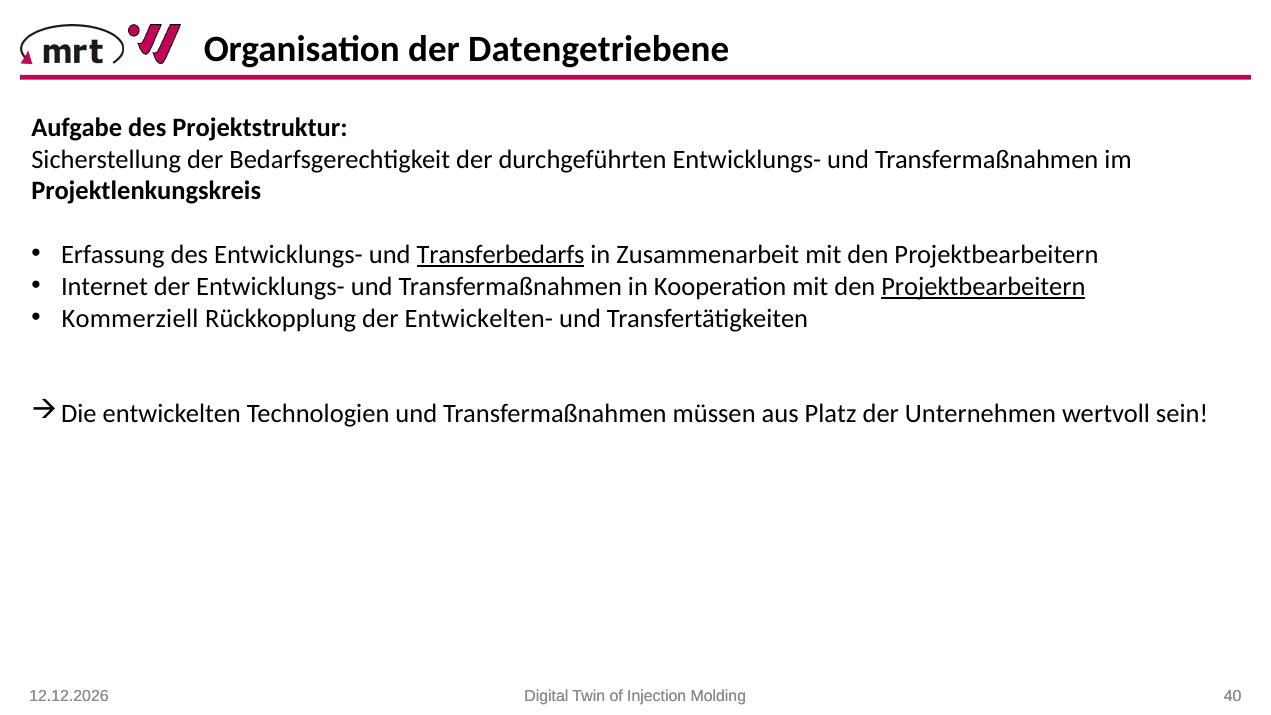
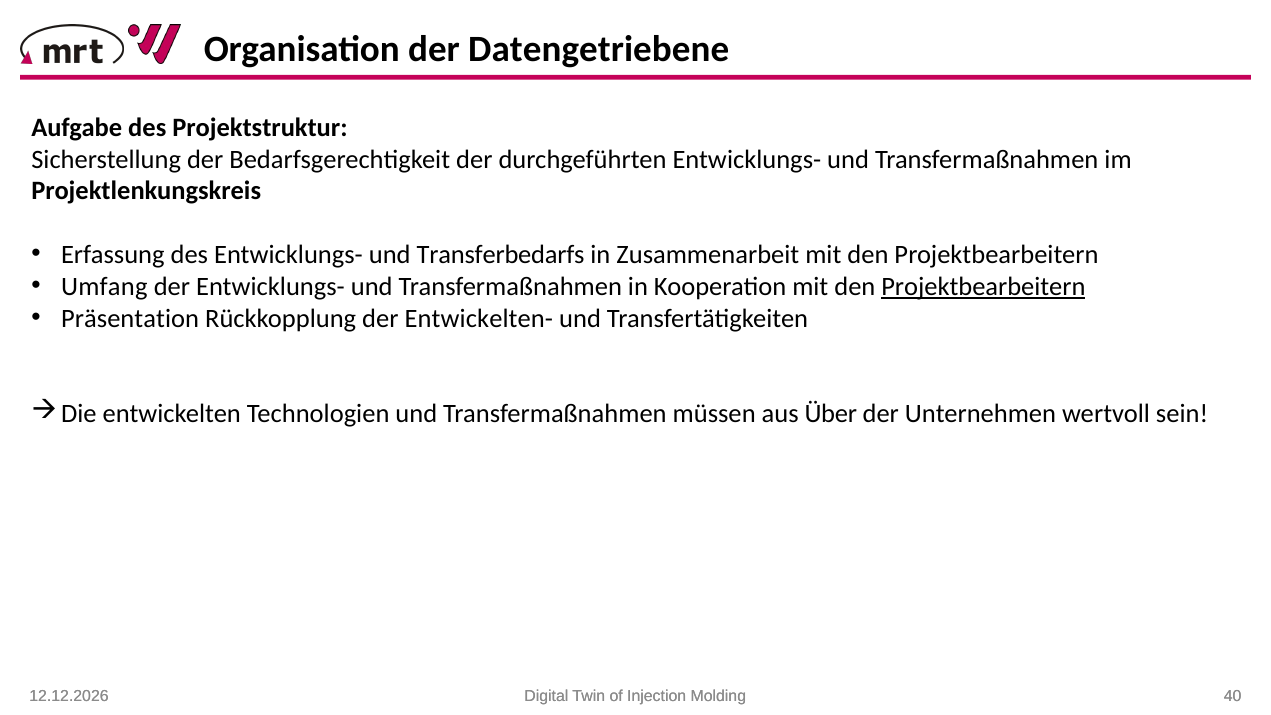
Transferbedarfs underline: present -> none (501, 255)
Internet: Internet -> Umfang (104, 286)
Kommerziell: Kommerziell -> Präsentation (130, 318)
Platz: Platz -> Über (831, 414)
